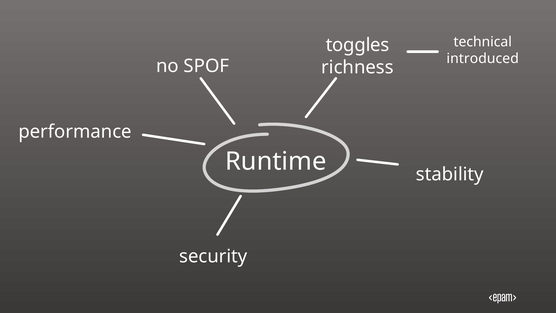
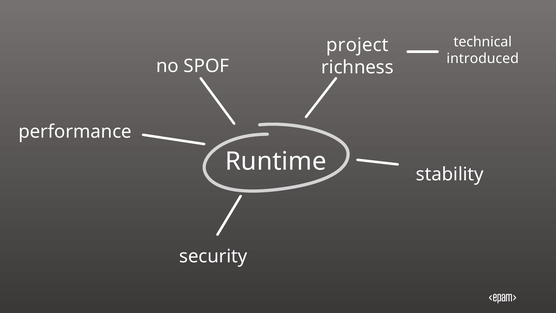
toggles: toggles -> project (357, 45)
